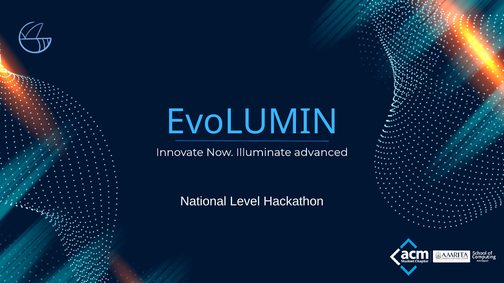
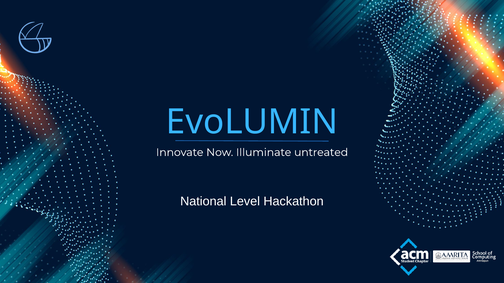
advanced: advanced -> untreated (321, 153)
